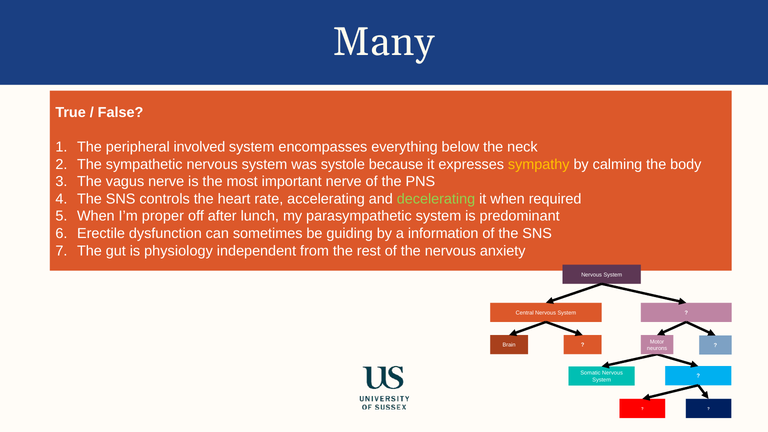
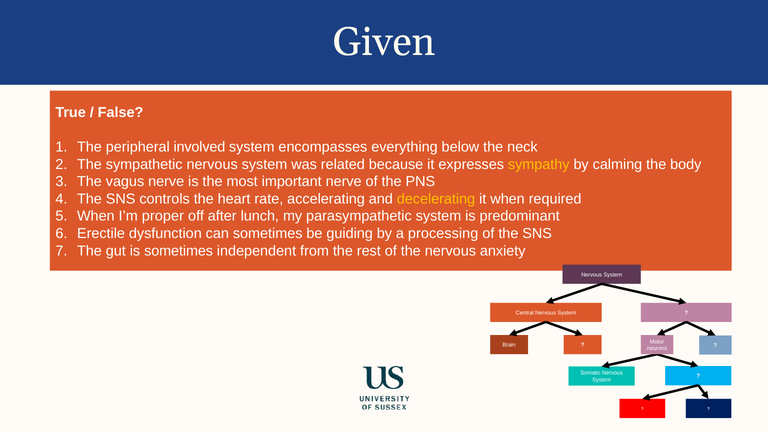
Many: Many -> Given (384, 42)
systole: systole -> related (343, 164)
decelerating colour: light green -> yellow (436, 199)
information: information -> processing (443, 234)
is physiology: physiology -> sometimes (179, 251)
